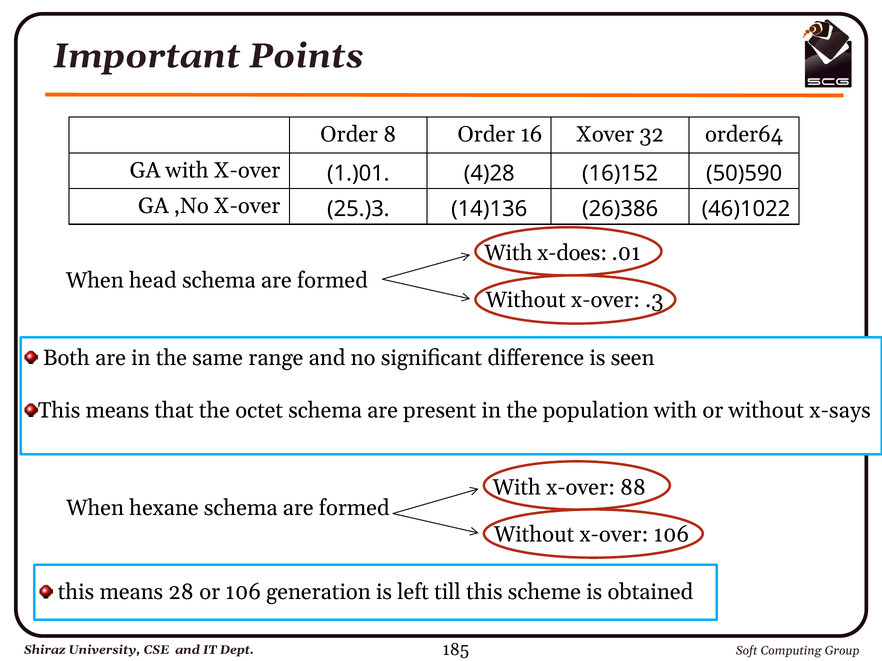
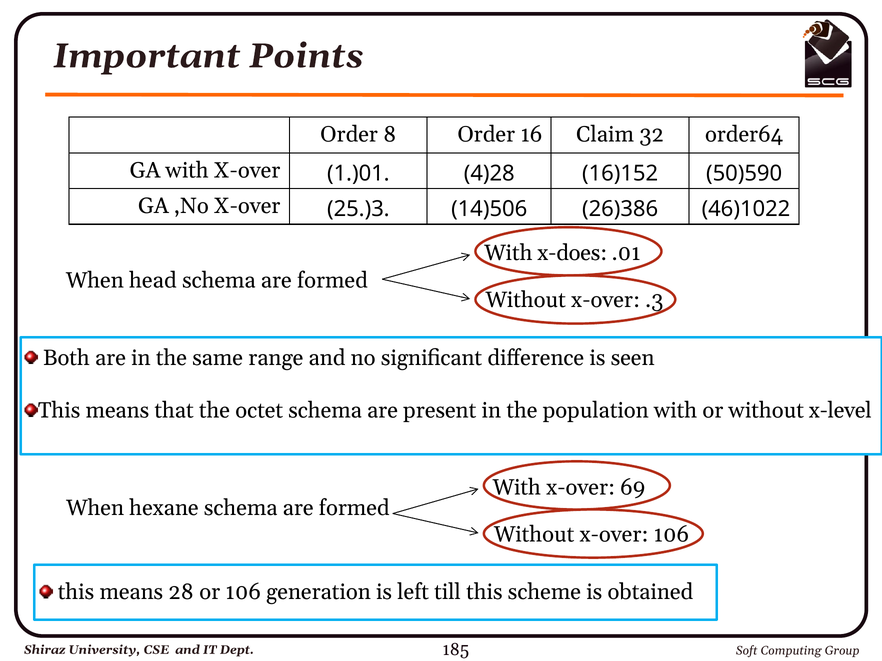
Xover: Xover -> Claim (605, 135)
136: 136 -> 506 (508, 209)
x-says: x-says -> x-level (840, 411)
88: 88 -> 69 (633, 488)
